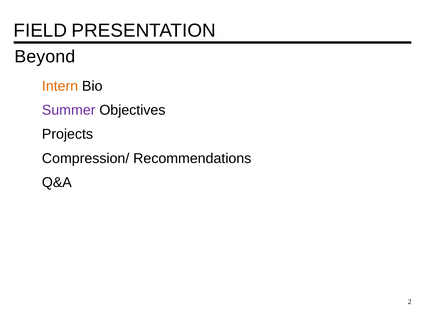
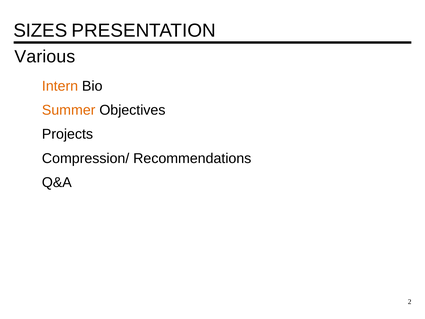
FIELD: FIELD -> SIZES (40, 31)
Beyond: Beyond -> Various (45, 57)
Summer colour: purple -> orange (69, 110)
